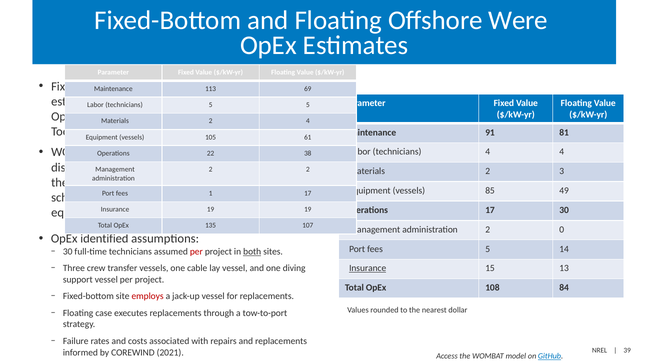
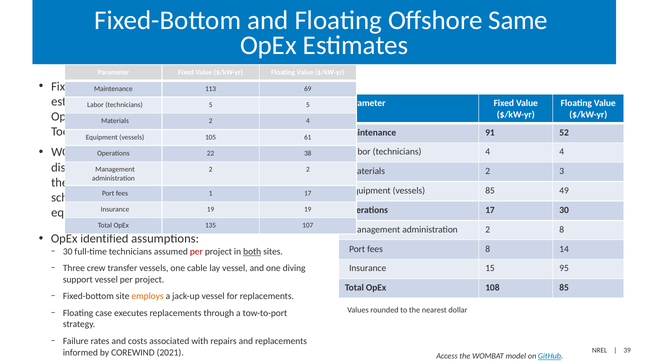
Were: Were -> Same (518, 20)
81: 81 -> 52 (564, 133)
2 0: 0 -> 8 (562, 230)
fees 5: 5 -> 8 (488, 249)
Insurance underline: present -> none (368, 269)
13: 13 -> 95 (564, 269)
108 84: 84 -> 85 (564, 288)
employs colour: red -> orange (148, 297)
